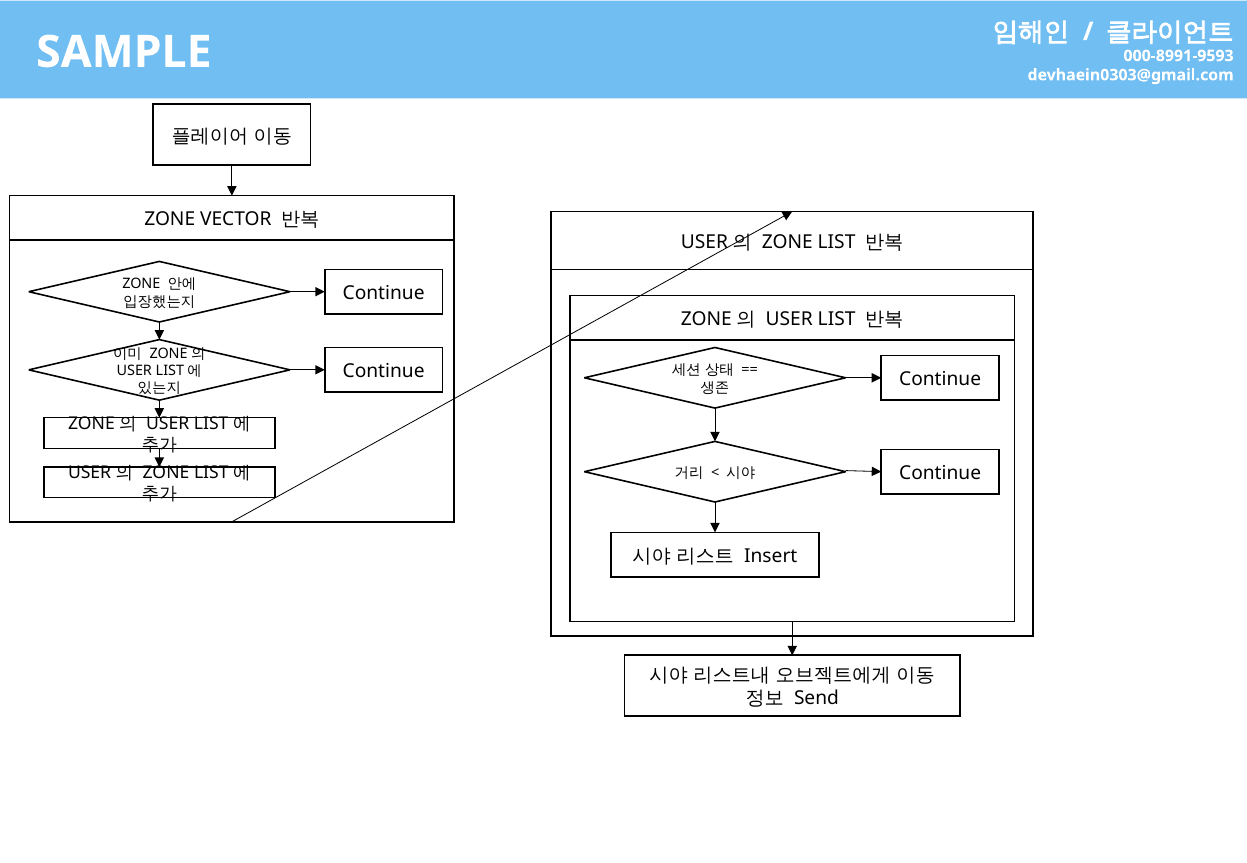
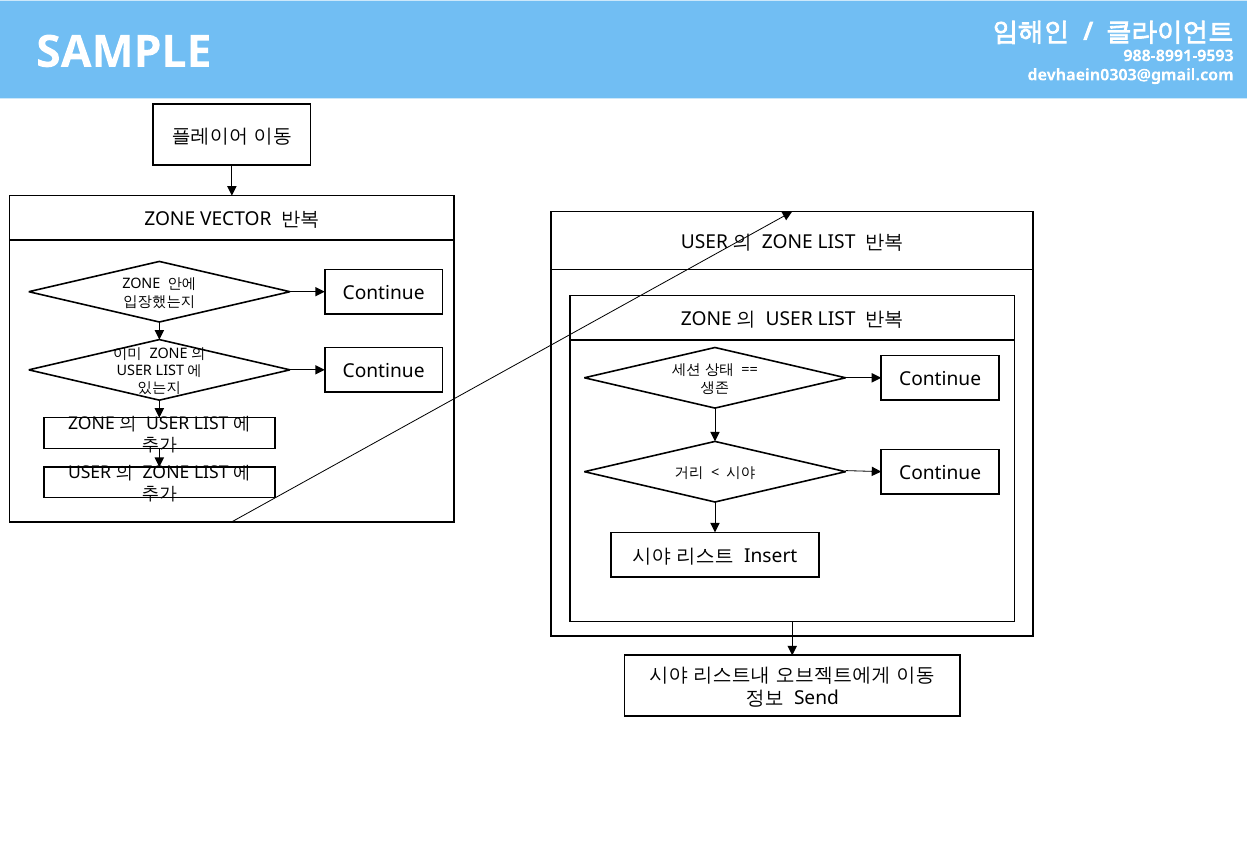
000-8991-9593: 000-8991-9593 -> 988-8991-9593 (1179, 56)
